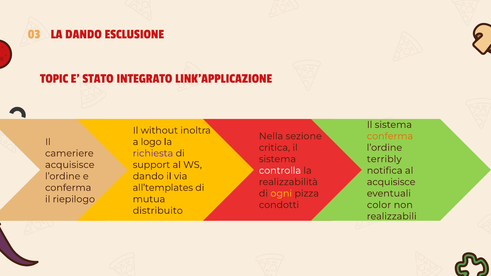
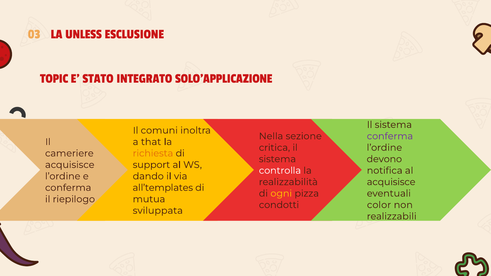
LA DANDO: DANDO -> UNLESS (84, 34)
LINK’APPLICAZIONE: LINK’APPLICAZIONE -> SOLO’APPLICAZIONE (224, 78)
without: without -> comuni (159, 131)
conferma colour: orange -> purple (390, 136)
logo: logo -> that (151, 142)
richiesta colour: purple -> orange (153, 153)
terribly: terribly -> devono (384, 159)
distribuito: distribuito -> sviluppata (158, 211)
